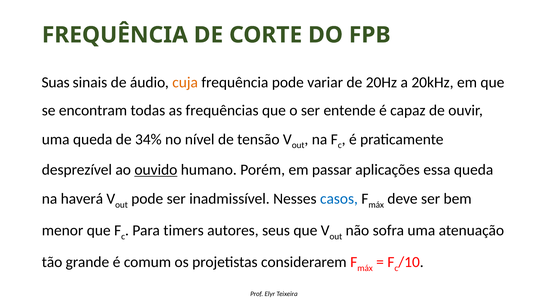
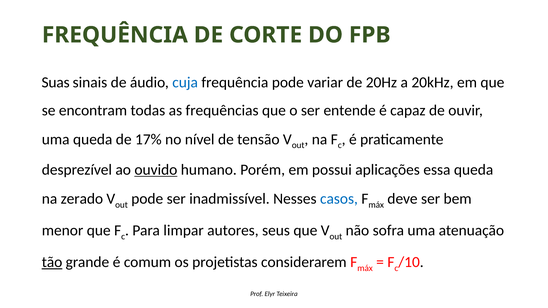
cuja colour: orange -> blue (185, 83)
34%: 34% -> 17% (148, 139)
passar: passar -> possui (332, 170)
haverá: haverá -> zerado (82, 199)
timers: timers -> limpar (184, 231)
tão underline: none -> present (52, 262)
